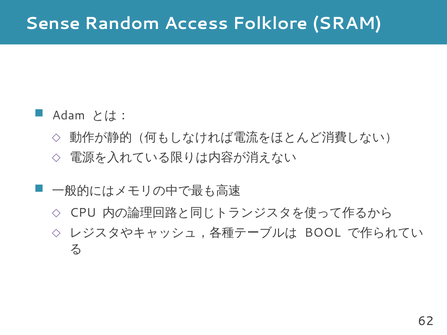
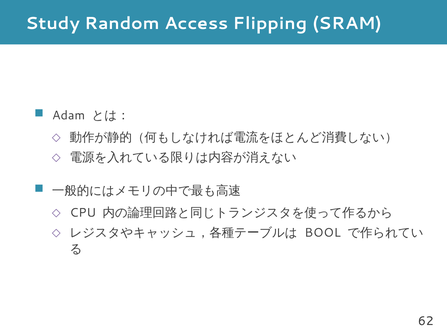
Sense: Sense -> Study (53, 23)
Folklore: Folklore -> Flipping (270, 23)
